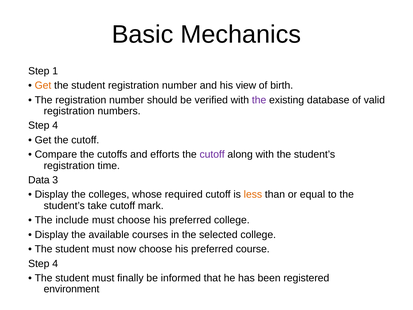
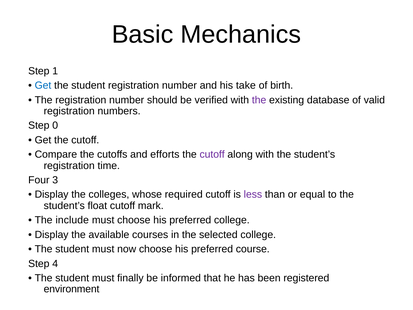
Get colour: orange -> blue (43, 85)
view: view -> take (246, 85)
4: 4 -> 0 (55, 125)
Data: Data -> Four (39, 180)
less colour: orange -> purple (253, 194)
take: take -> float (97, 206)
